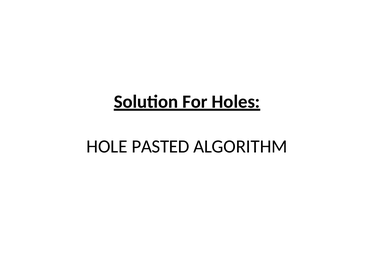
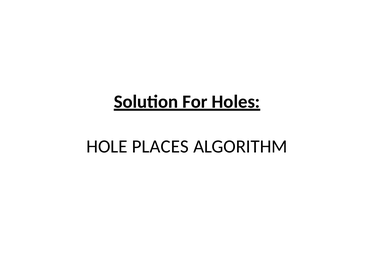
PASTED: PASTED -> PLACES (160, 147)
